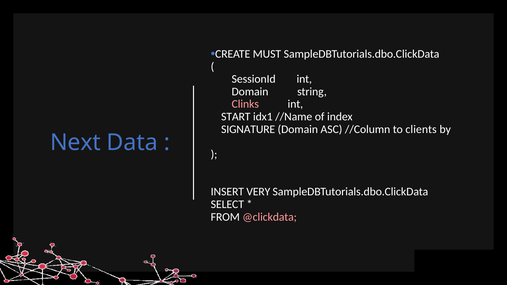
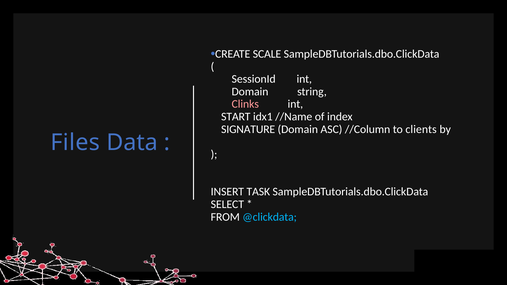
MUST: MUST -> SCALE (267, 54)
Next: Next -> Files (75, 142)
VERY: VERY -> TASK (258, 192)
@clickdata colour: pink -> light blue (270, 217)
